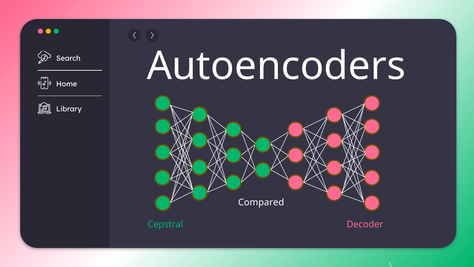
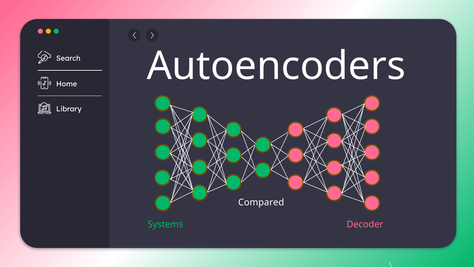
Cepstral: Cepstral -> Systems (165, 224)
